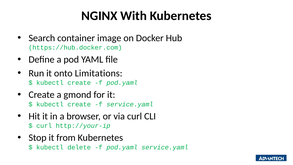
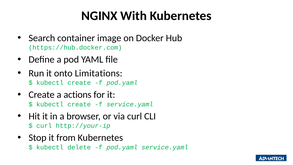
gmond: gmond -> actions (78, 95)
